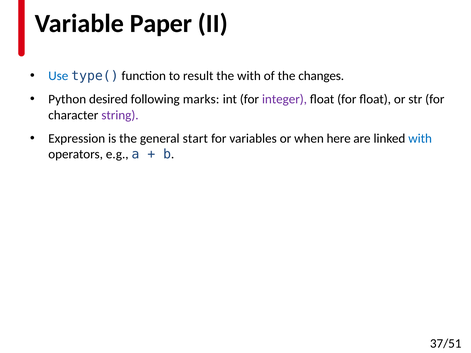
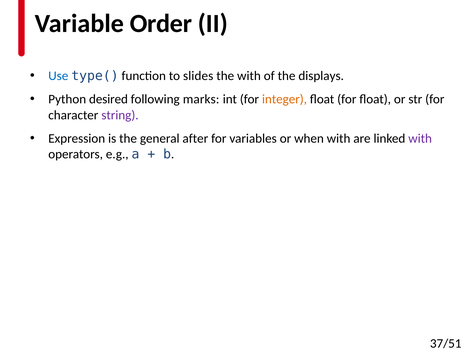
Paper: Paper -> Order (161, 23)
result: result -> slides (198, 76)
changes: changes -> displays (321, 76)
integer colour: purple -> orange (285, 99)
start: start -> after (195, 139)
when here: here -> with (339, 139)
with colour: blue -> purple (420, 139)
